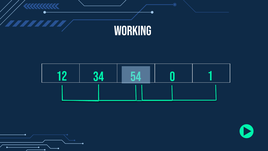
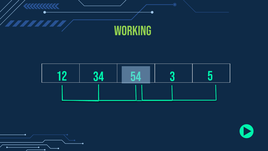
WORKING colour: white -> light green (133, 31)
0: 0 -> 3 (172, 76)
1: 1 -> 5 (210, 76)
